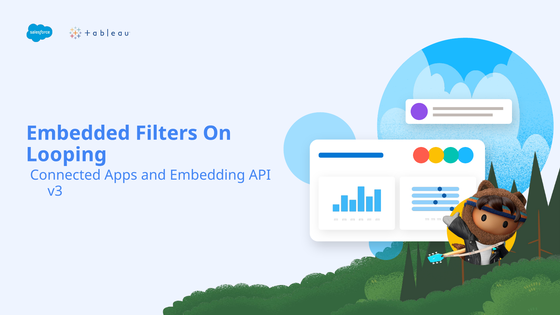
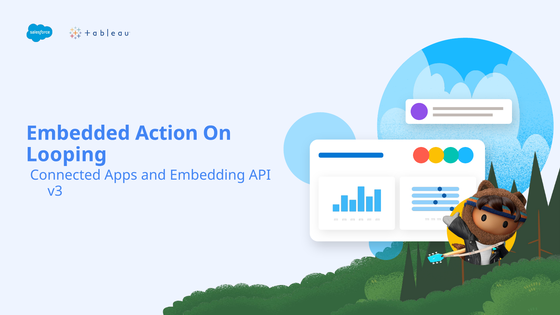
Filters: Filters -> Action (167, 133)
